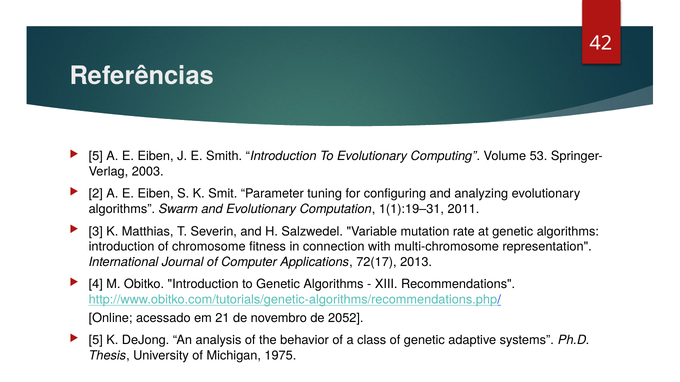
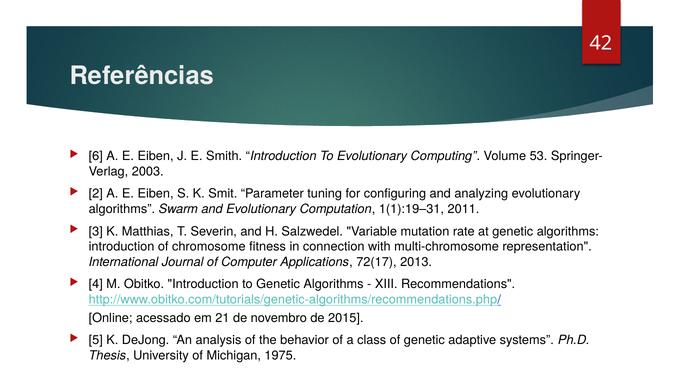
5: 5 -> 6 (96, 156)
2052: 2052 -> 2015 (346, 318)
